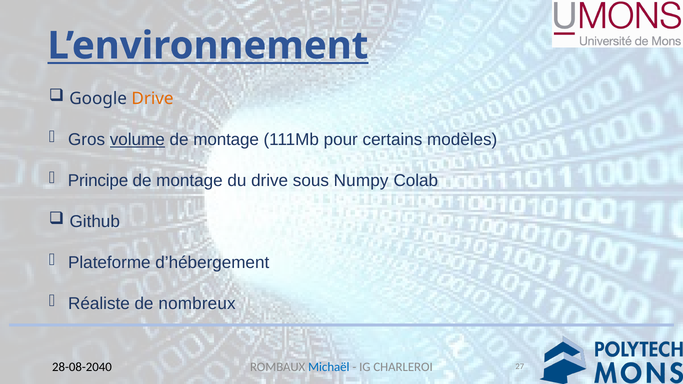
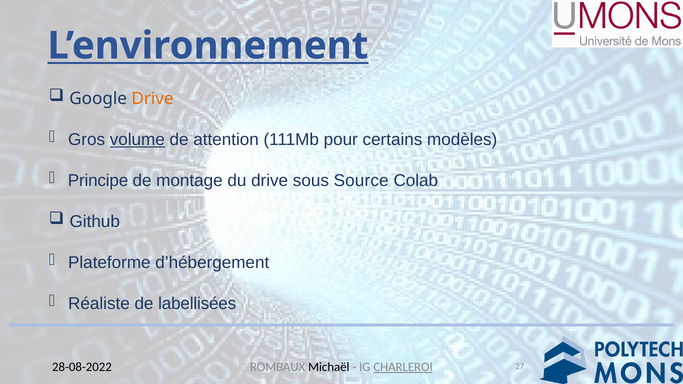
montage: montage -> attention (226, 140)
Numpy: Numpy -> Source (361, 181)
nombreux: nombreux -> labellisées (197, 304)
28-08-2040: 28-08-2040 -> 28-08-2022 (82, 367)
Michaël colour: blue -> black (329, 367)
CHARLEROI underline: none -> present (403, 367)
